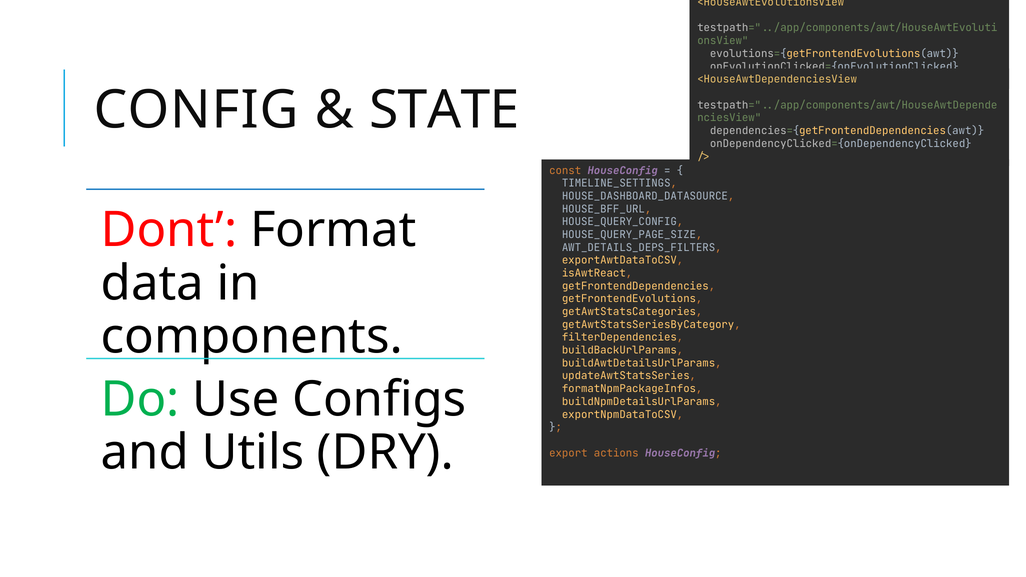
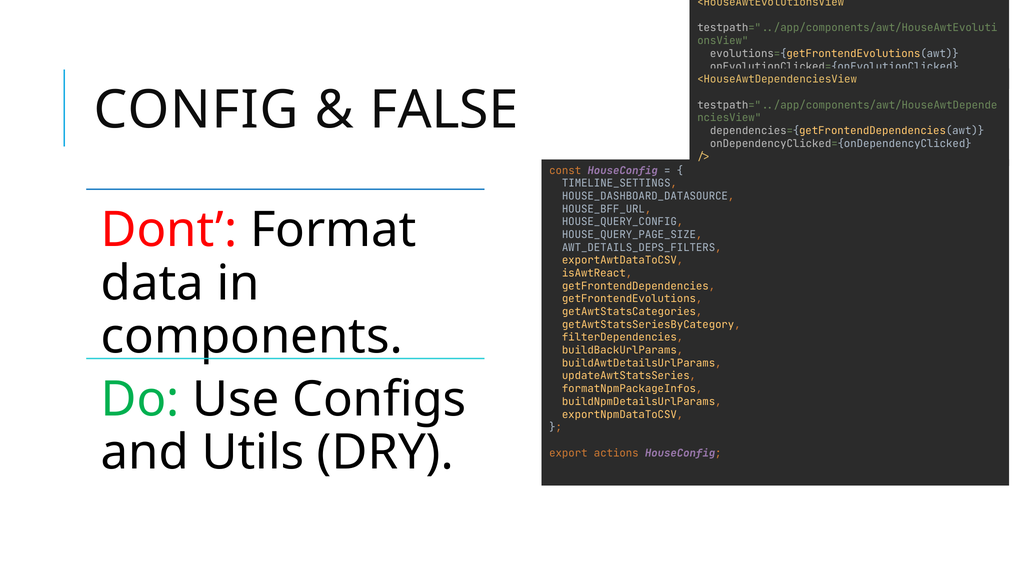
STATE: STATE -> FALSE (444, 110)
